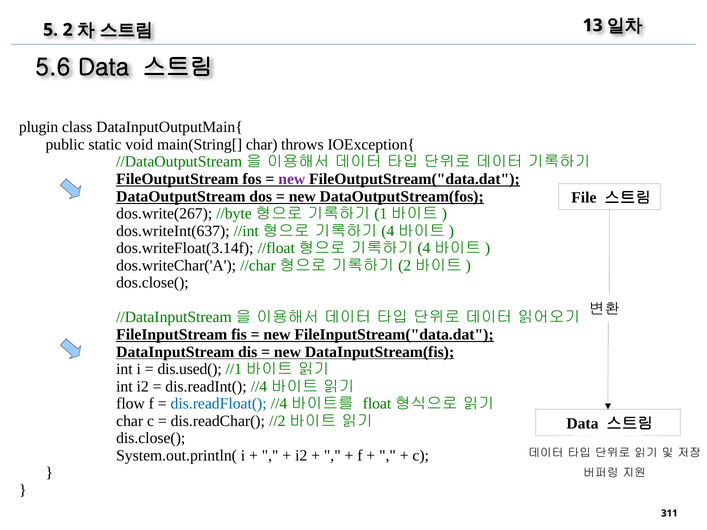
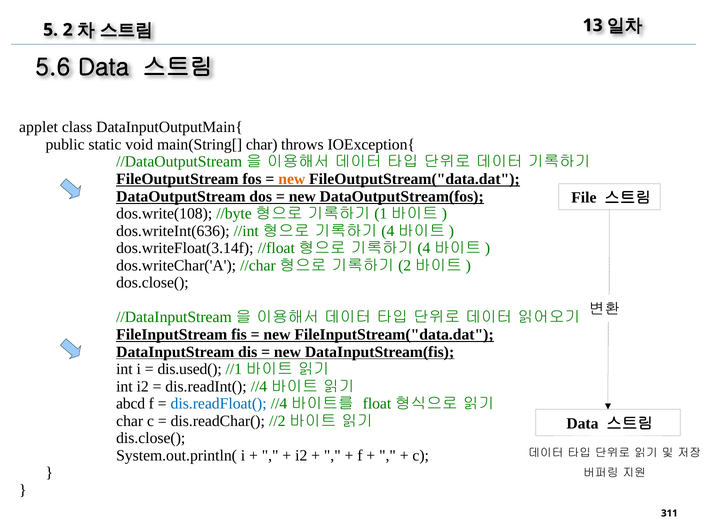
plugin: plugin -> applet (38, 127)
new colour: purple -> orange (292, 179)
dos.write(267: dos.write(267 -> dos.write(108 (164, 214)
dos.writeInt(637: dos.writeInt(637 -> dos.writeInt(636 (173, 231)
flow: flow -> abcd (131, 404)
